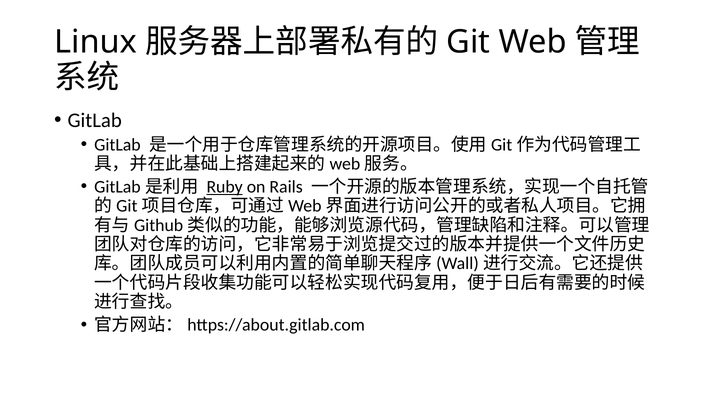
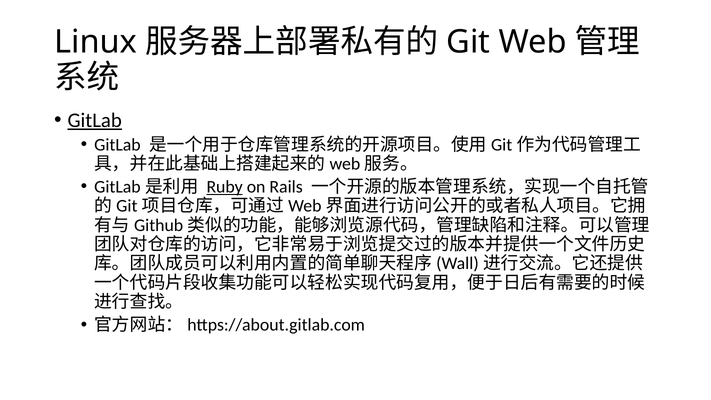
GitLab underline: none -> present (95, 120)
